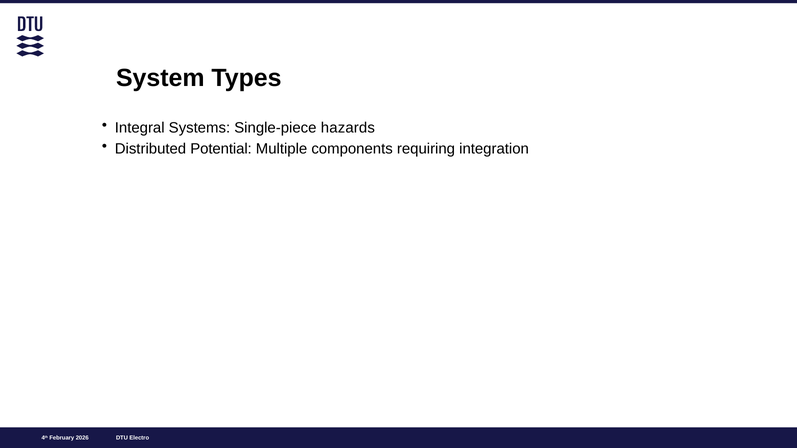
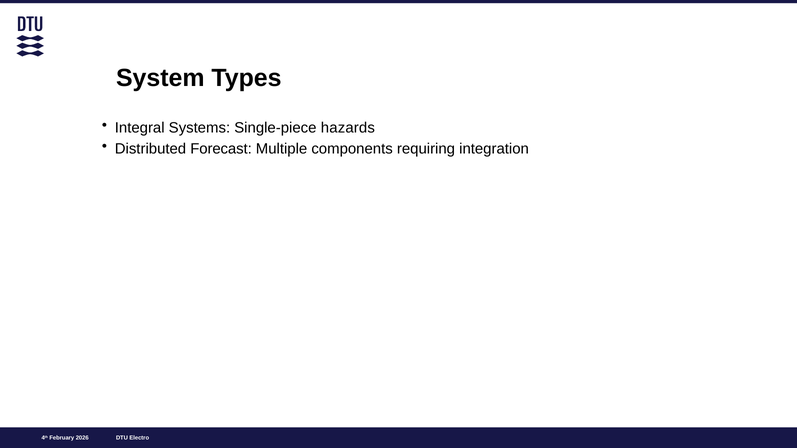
Potential: Potential -> Forecast (221, 149)
